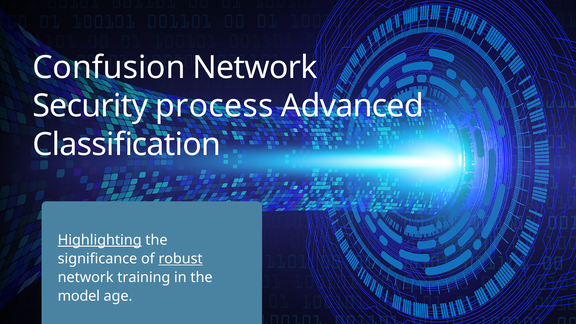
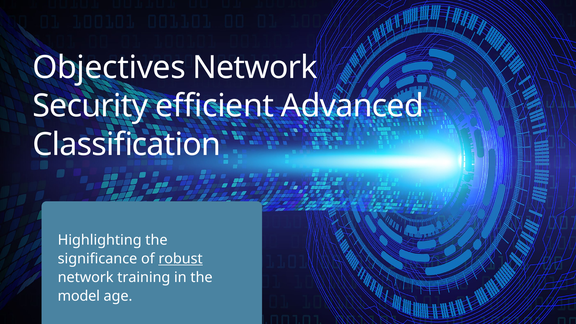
Confusion: Confusion -> Objectives (109, 68)
process: process -> efficient (215, 106)
Highlighting underline: present -> none (100, 240)
